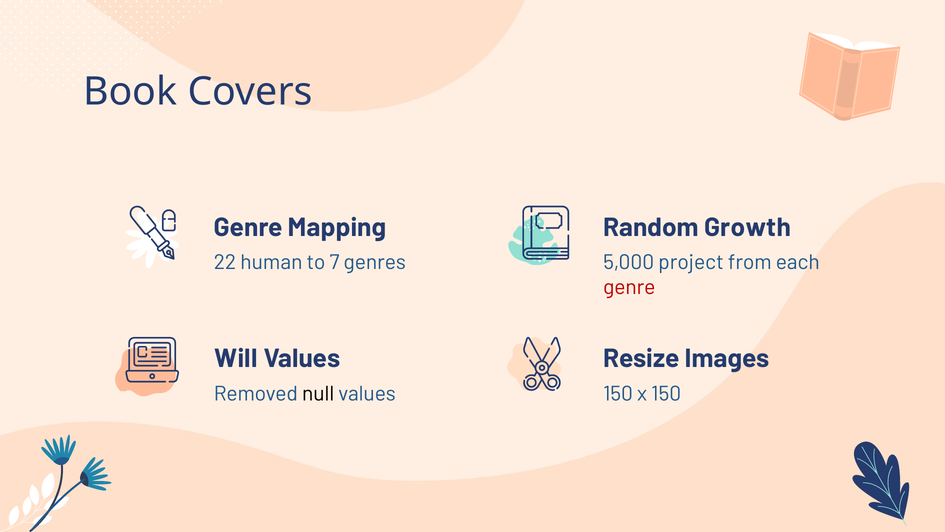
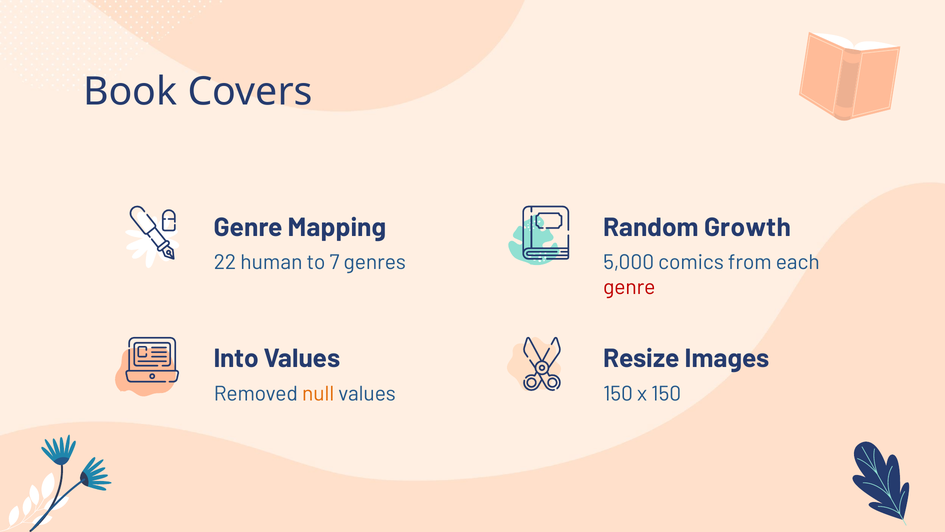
project: project -> comics (691, 262)
Will: Will -> Into (236, 358)
null colour: black -> orange (318, 393)
